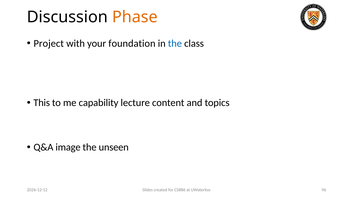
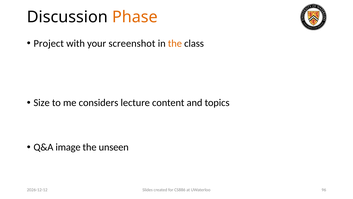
foundation: foundation -> screenshot (132, 43)
the colour: blue -> orange (175, 43)
This: This -> Size (42, 103)
capability: capability -> considers (99, 103)
